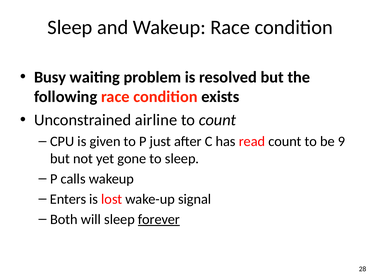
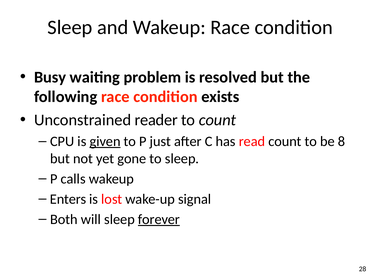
airline: airline -> reader (156, 120)
given underline: none -> present (105, 141)
9: 9 -> 8 (342, 141)
